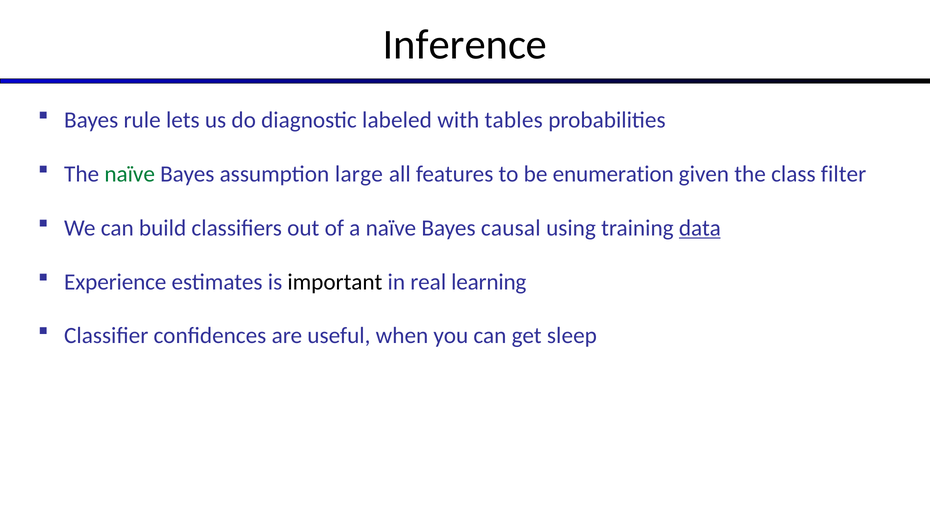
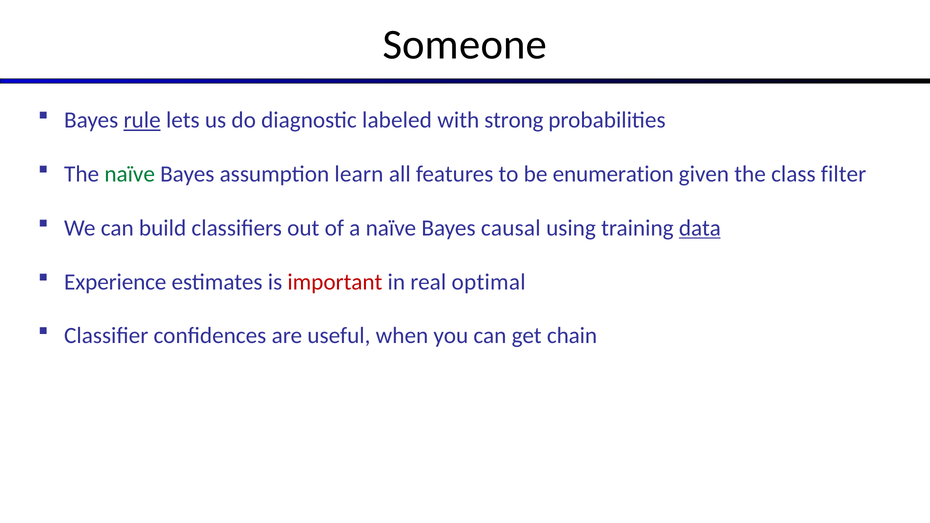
Inference: Inference -> Someone (465, 45)
rule underline: none -> present (142, 120)
tables: tables -> strong (514, 120)
large: large -> learn (359, 174)
important colour: black -> red (335, 282)
learning: learning -> optimal (489, 282)
sleep: sleep -> chain (572, 336)
